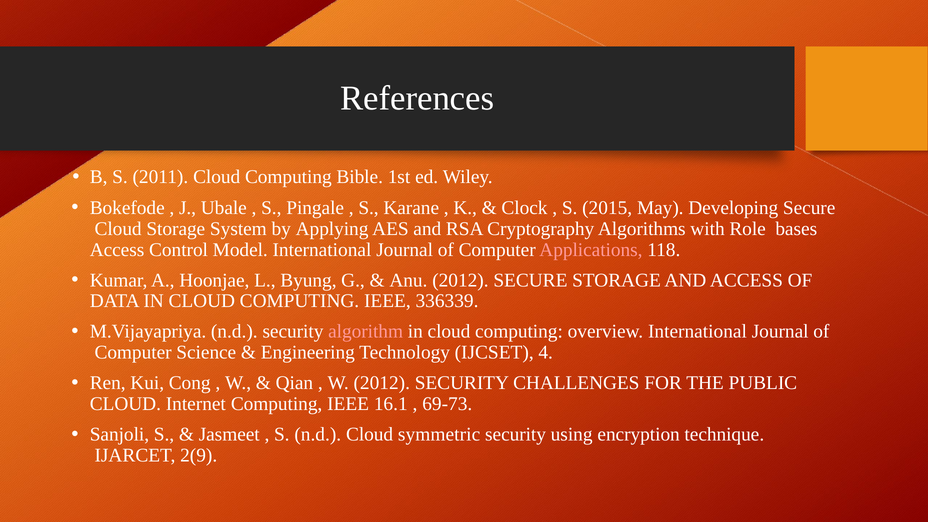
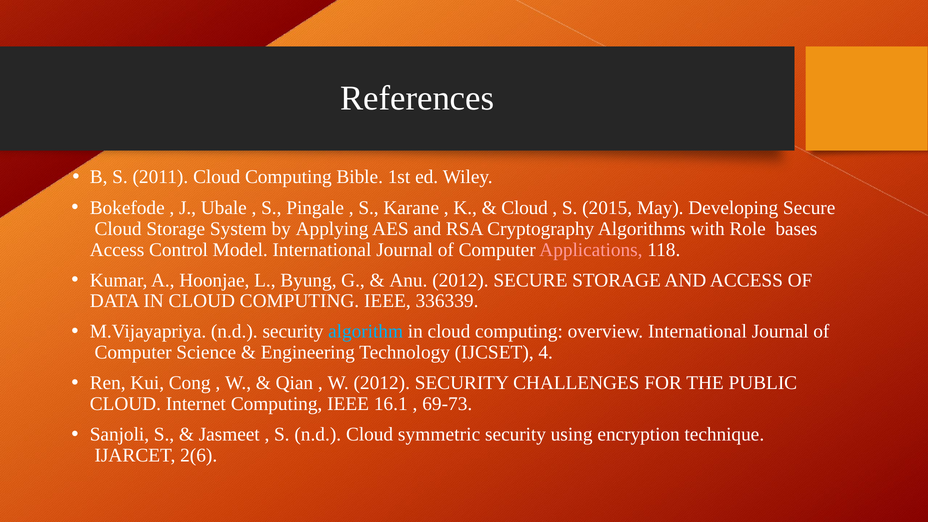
Clock: Clock -> Cloud (525, 208)
algorithm colour: pink -> light blue (366, 332)
2(9: 2(9 -> 2(6 (199, 455)
